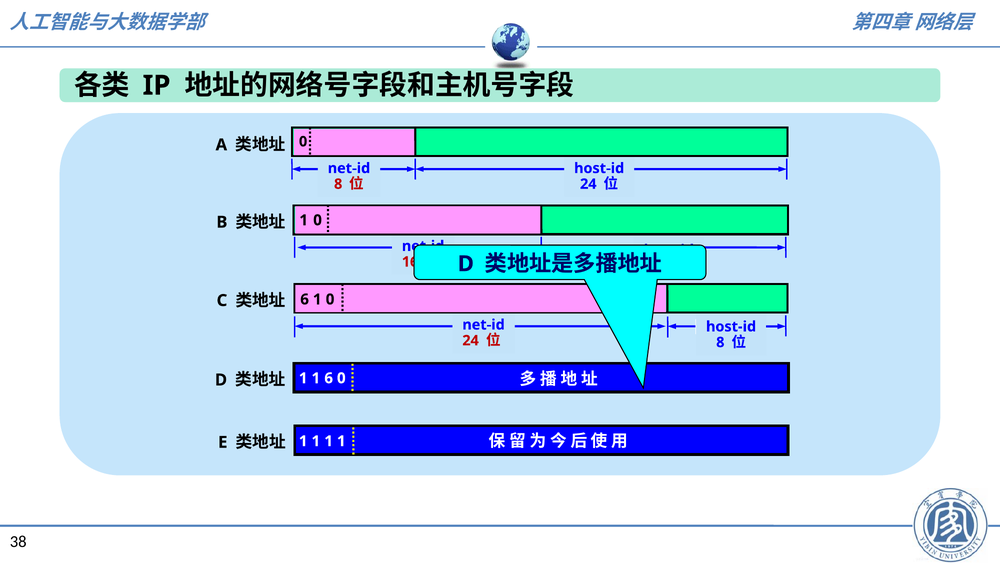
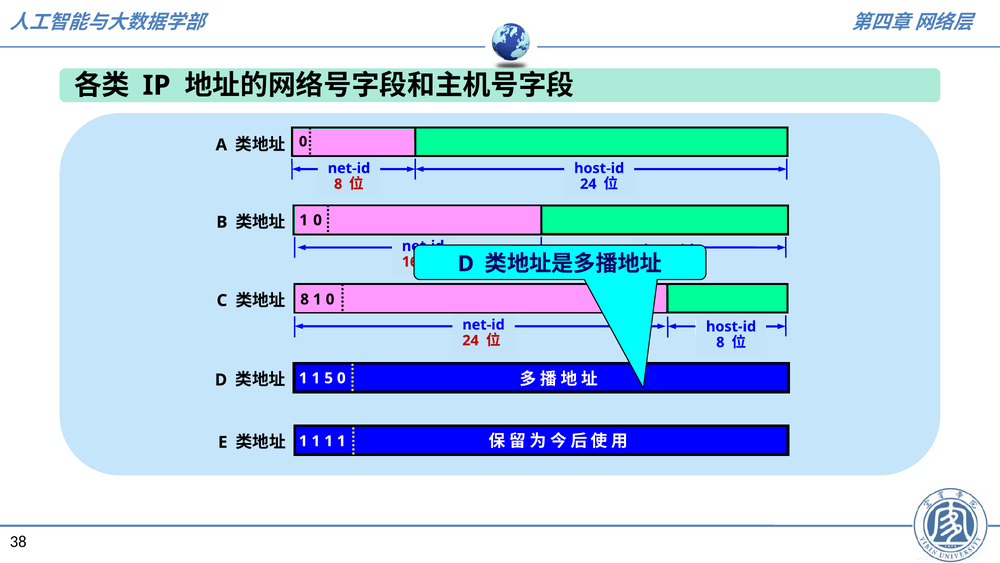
6: 6 -> 8 (305, 299)
1 6: 6 -> 5 (329, 378)
